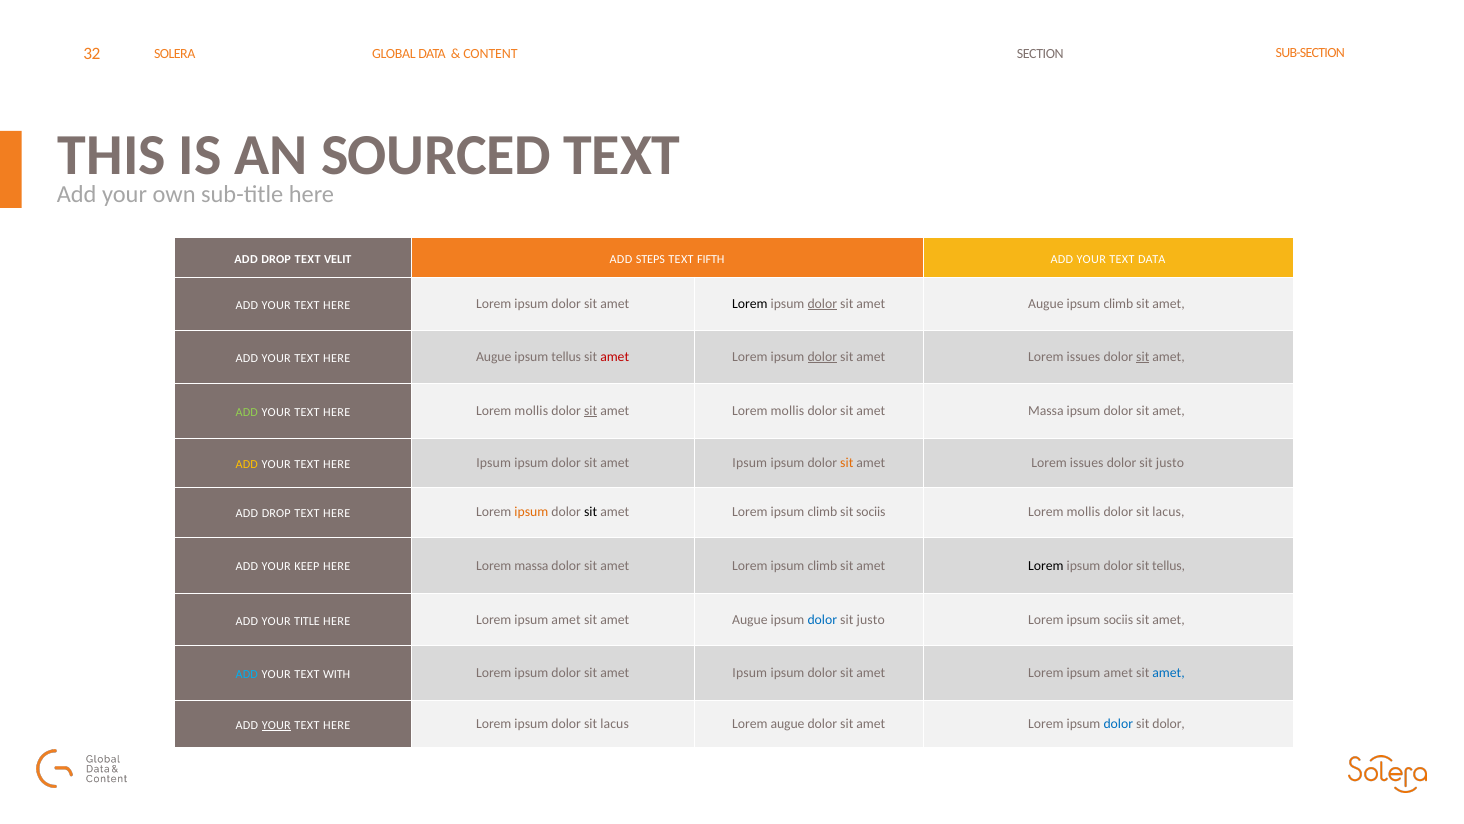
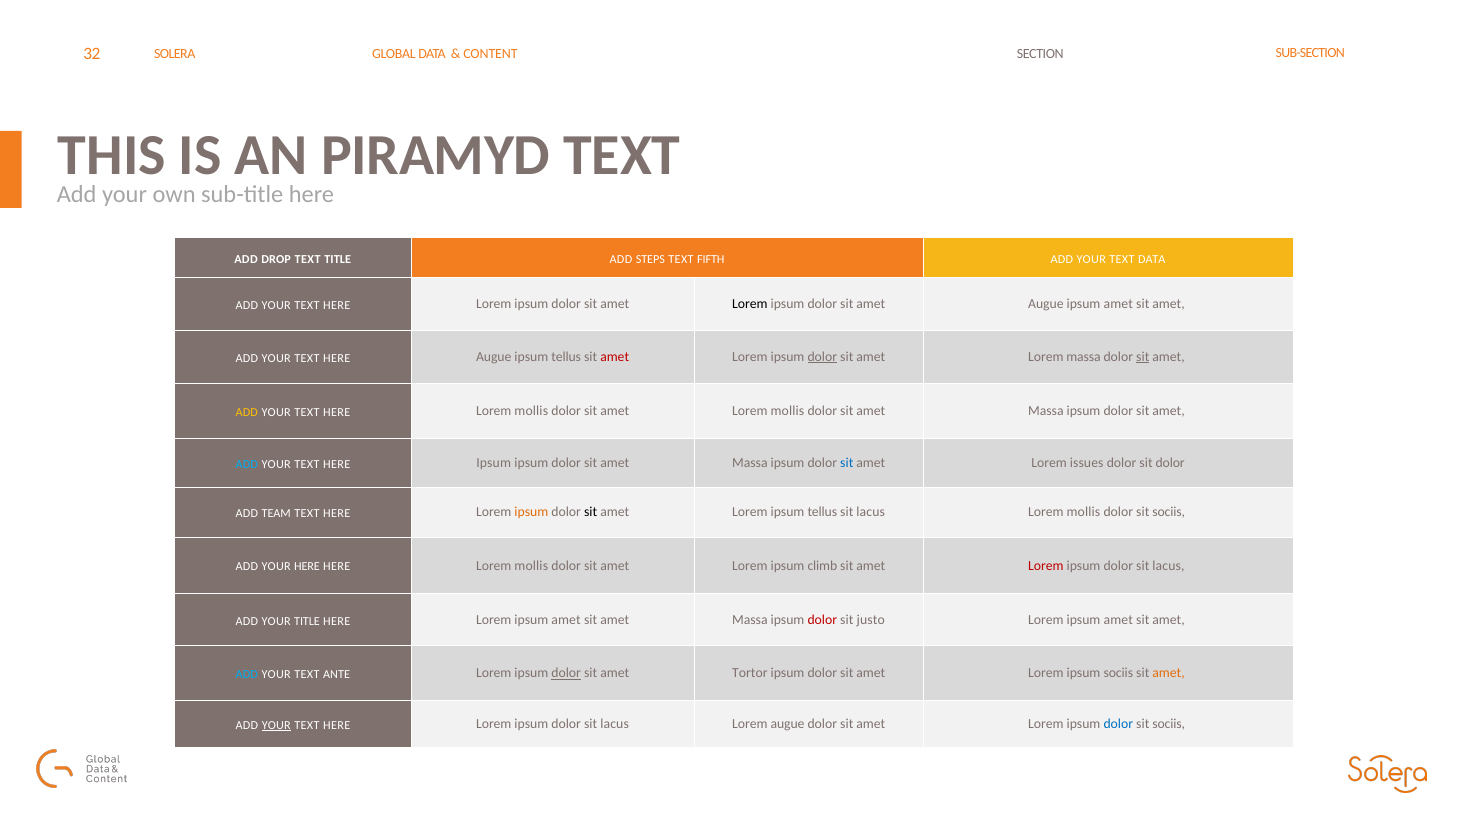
SOURCED: SOURCED -> PIRAMYD (436, 156)
TEXT VELIT: VELIT -> TITLE (338, 259)
dolor underline: present -> none (822, 304)
climb: climb -> amet (1118, 304)
issues: issues -> massa (1084, 357)
ADD colour: light green -> yellow (247, 412)
sit underline: present -> none (591, 411)
ADD colour: yellow -> light blue (247, 464)
Ipsum: Ipsum -> Massa (750, 463)
sit colour: orange -> blue (847, 463)
justo: justo -> dolor (1170, 463)
DROP: DROP -> TEAM (276, 513)
climb: climb -> tellus (822, 512)
sociis: sociis -> lacus (871, 512)
lacus: lacus -> sociis (1169, 512)
YOUR KEEP: KEEP -> HERE (307, 567)
massa: massa -> mollis (531, 565)
Lorem colour: black -> red (1046, 565)
tellus: tellus -> lacus (1168, 565)
Augue: Augue -> Massa (750, 619)
dolor colour: blue -> red (822, 619)
sociis: sociis -> amet (1118, 619)
WITH: WITH -> ANTE (337, 674)
dolor underline: none -> present (566, 673)
Ipsum: Ipsum -> Tortor (750, 673)
amet Lorem ipsum amet: amet -> sociis (1118, 673)
amet colour: blue -> orange (1169, 673)
dolor: dolor -> sociis (1169, 723)
